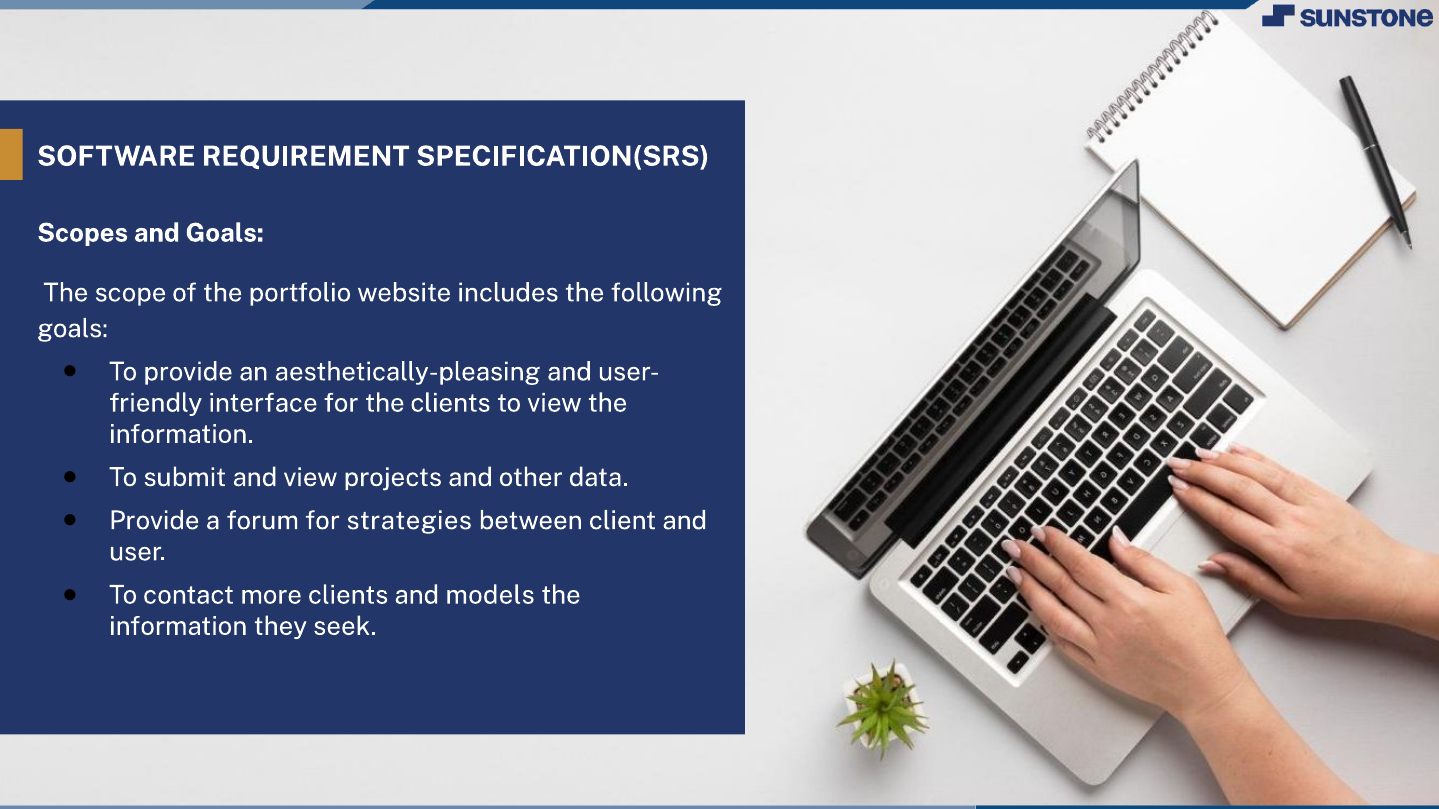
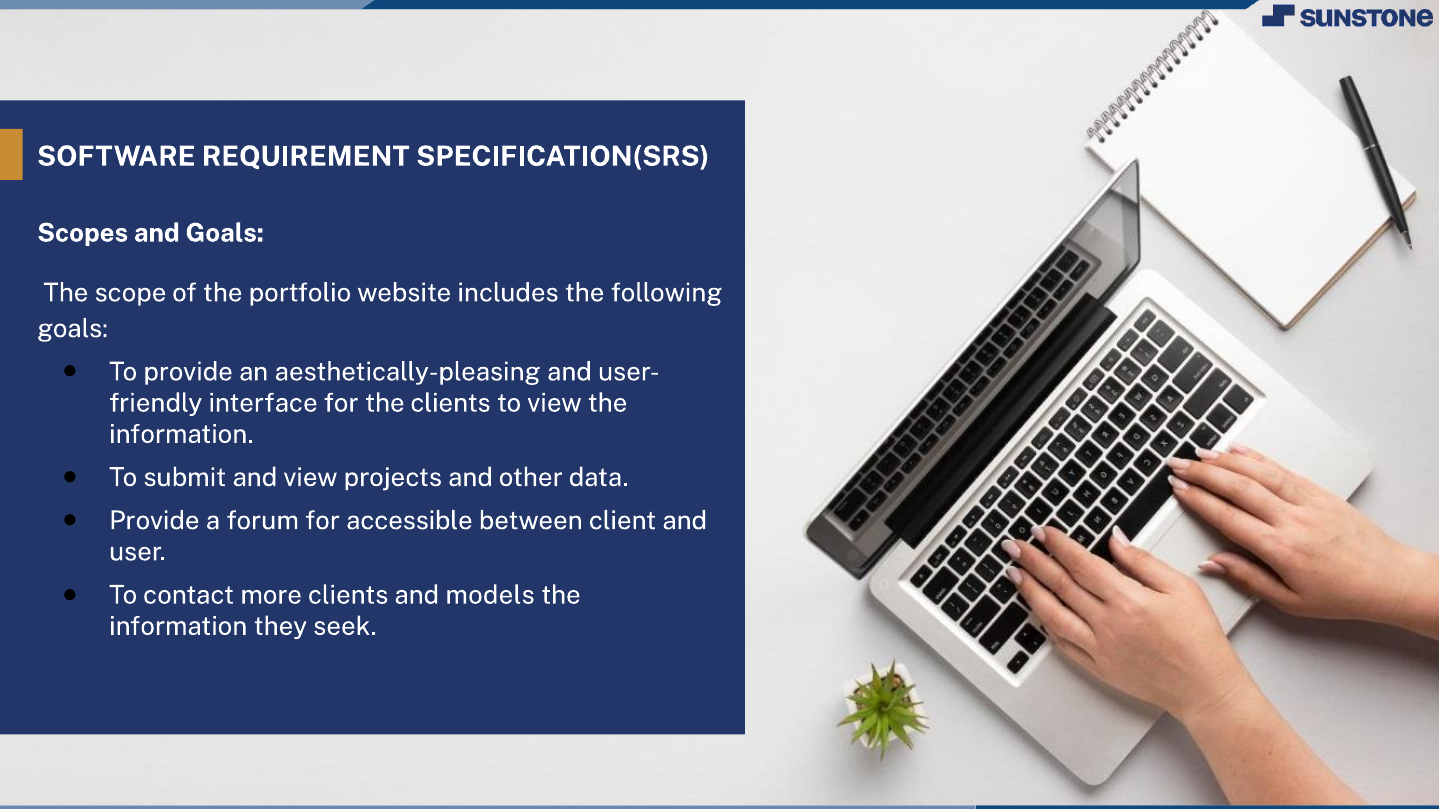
strategies: strategies -> accessible (409, 521)
